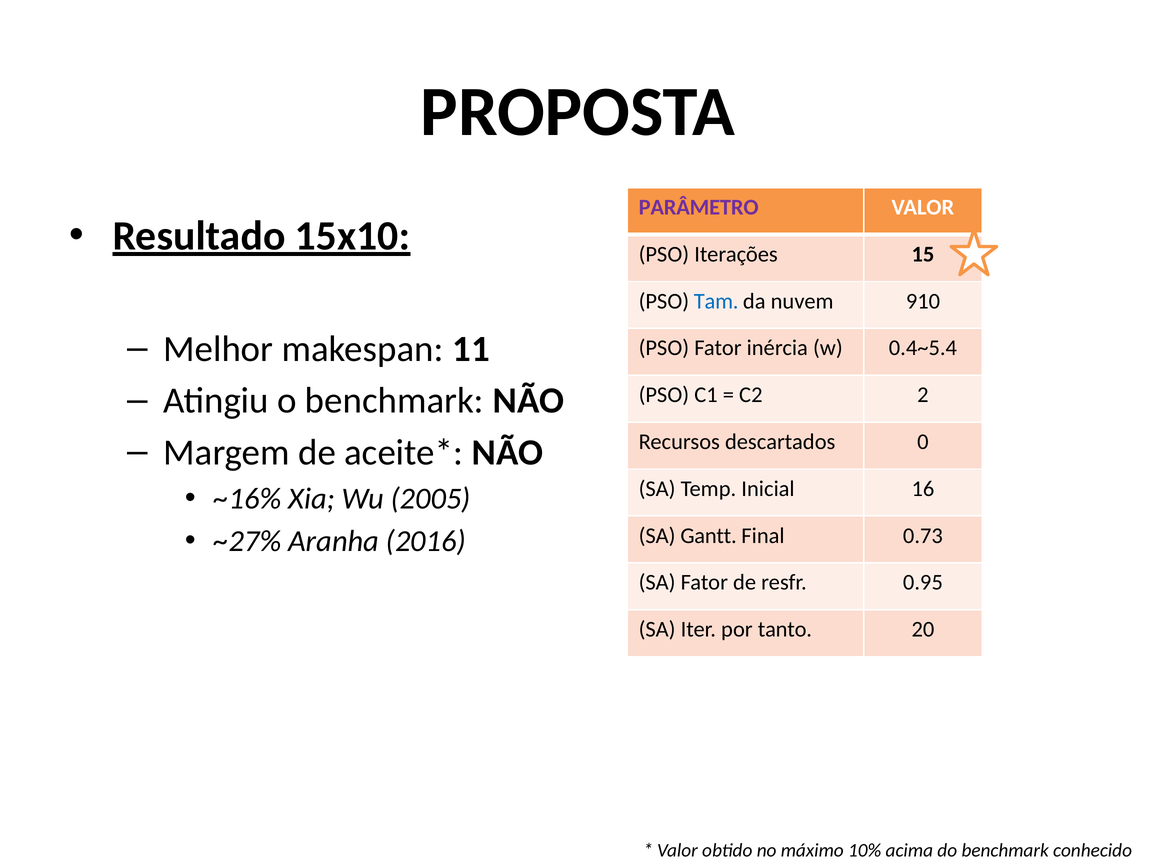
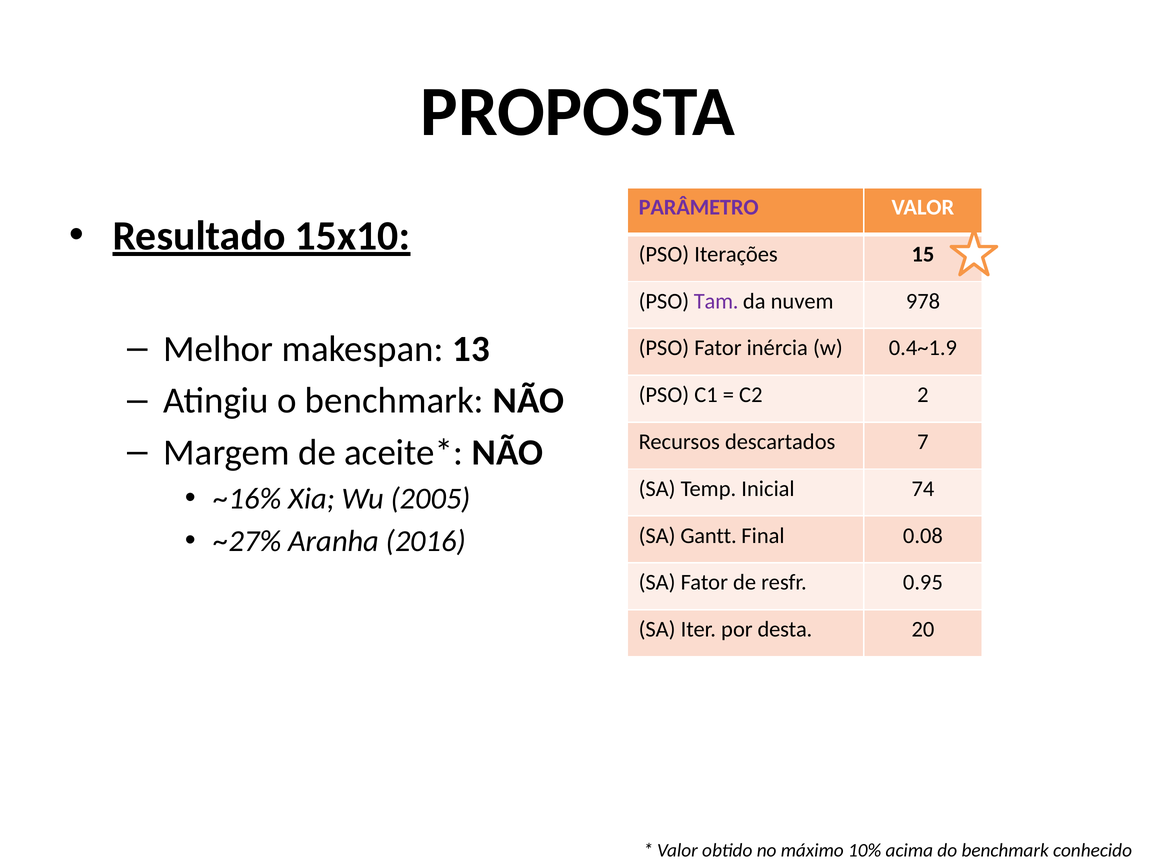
Tam colour: blue -> purple (716, 301)
910: 910 -> 978 (923, 301)
11: 11 -> 13 (471, 349)
0.4~5.4: 0.4~5.4 -> 0.4~1.9 (923, 348)
0: 0 -> 7 (923, 442)
16: 16 -> 74 (923, 489)
0.73: 0.73 -> 0.08 (923, 536)
tanto: tanto -> desta (785, 629)
